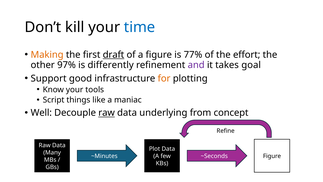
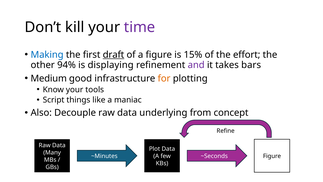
time colour: blue -> purple (140, 27)
Making colour: orange -> blue (47, 55)
77%: 77% -> 15% (193, 55)
97%: 97% -> 94% (66, 65)
differently: differently -> displaying (111, 65)
goal: goal -> bars (251, 65)
Support: Support -> Medium (49, 78)
Well: Well -> Also (41, 113)
raw underline: present -> none (107, 113)
